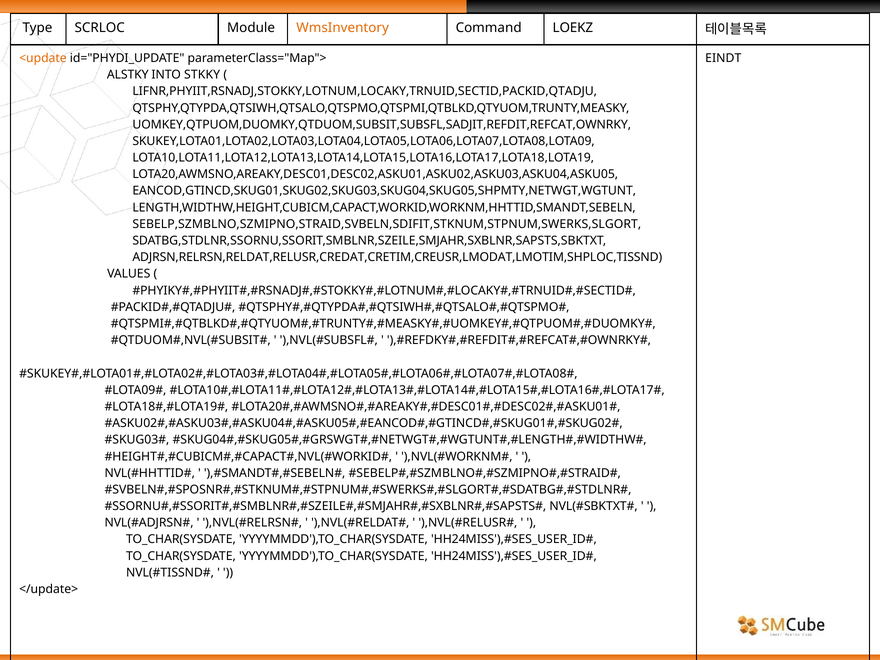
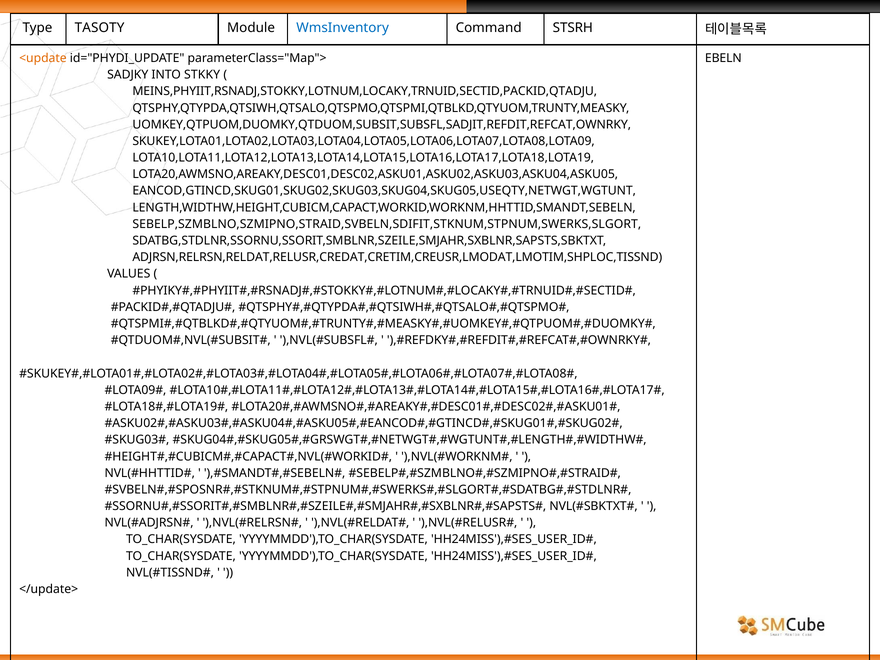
SCRLOC: SCRLOC -> TASOTY (100, 28)
WmsInventory colour: orange -> blue (343, 28)
LOEKZ: LOEKZ -> STSRH (573, 28)
EINDT: EINDT -> EBELN (723, 58)
ALSTKY: ALSTKY -> SADJKY (128, 75)
LIFNR,PHYIIT,RSNADJ,STOKKY,LOTNUM,LOCAKY,TRNUID,SECTID,PACKID,QTADJU: LIFNR,PHYIIT,RSNADJ,STOKKY,LOTNUM,LOCAKY,TRNUID,SECTID,PACKID,QTADJU -> MEINS,PHYIIT,RSNADJ,STOKKY,LOTNUM,LOCAKY,TRNUID,SECTID,PACKID,QTADJU (365, 91)
EANCOD,GTINCD,SKUG01,SKUG02,SKUG03,SKUG04,SKUG05,SHPMTY,NETWGT,WGTUNT: EANCOD,GTINCD,SKUG01,SKUG02,SKUG03,SKUG04,SKUG05,SHPMTY,NETWGT,WGTUNT -> EANCOD,GTINCD,SKUG01,SKUG02,SKUG03,SKUG04,SKUG05,USEQTY,NETWGT,WGTUNT (384, 191)
